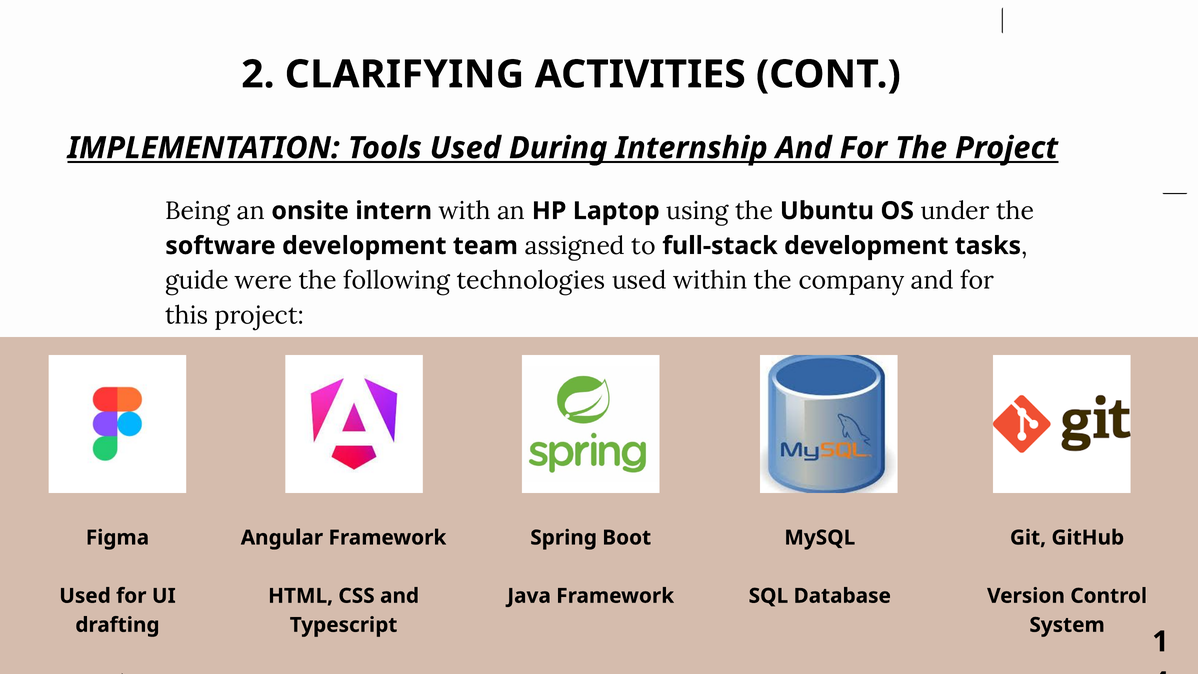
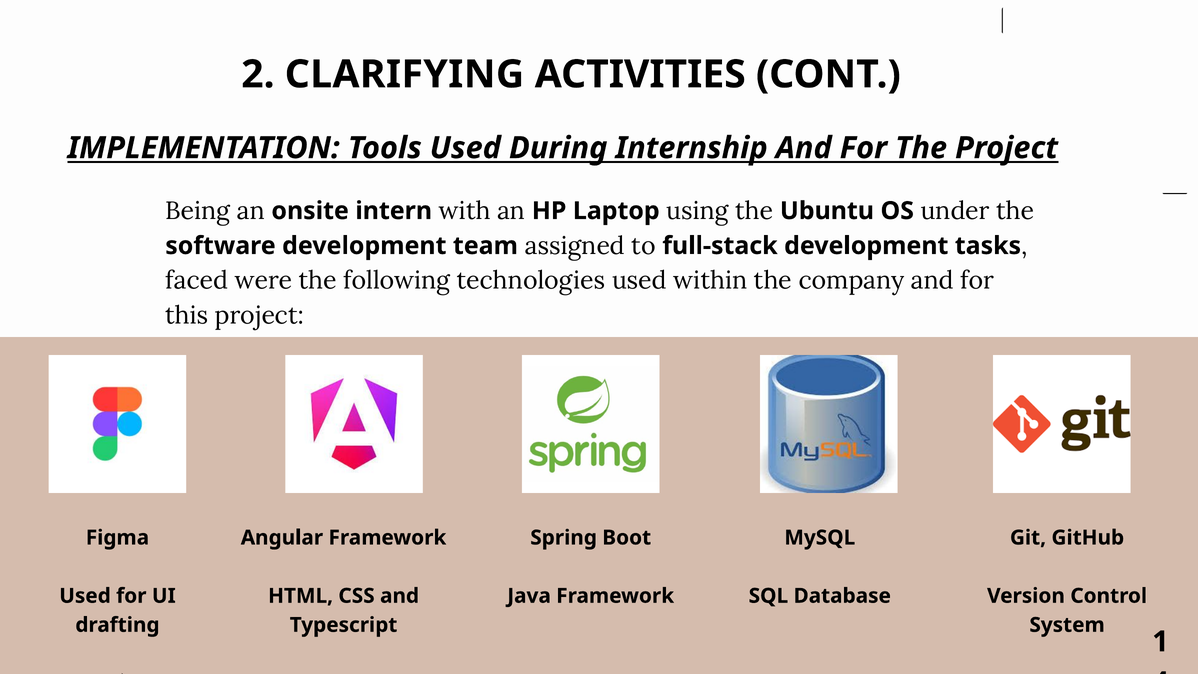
guide: guide -> faced (197, 281)
